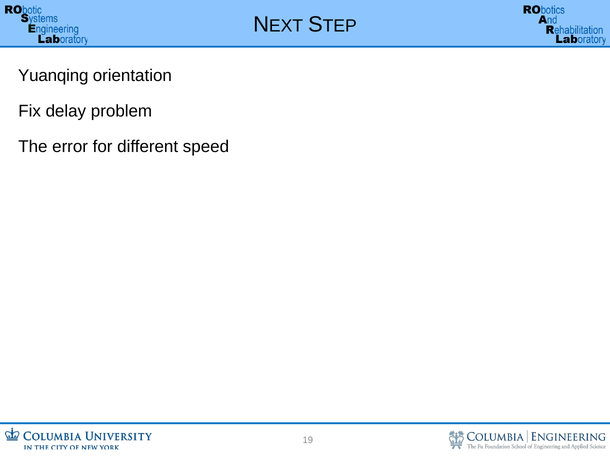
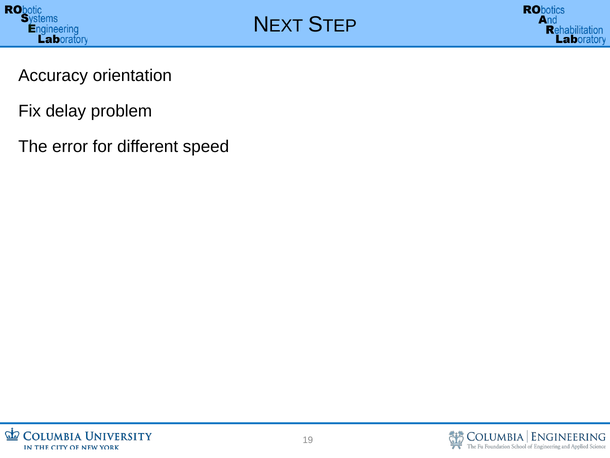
Yuanqing: Yuanqing -> Accuracy (53, 75)
